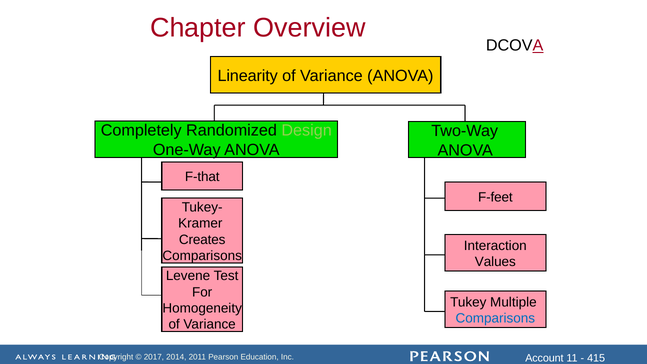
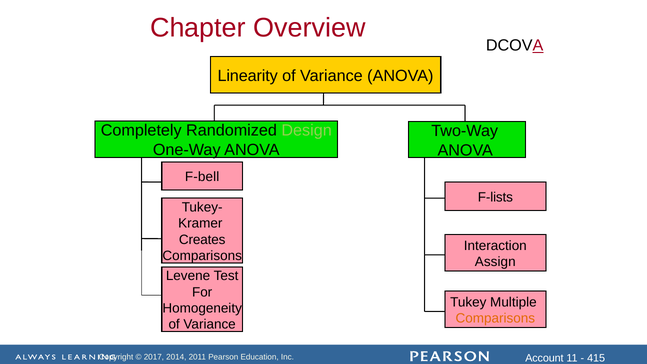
F-that: F-that -> F-bell (202, 177)
F-feet: F-feet -> F-lists (495, 197)
Values: Values -> Assign (495, 262)
Comparisons colour: blue -> orange (495, 318)
